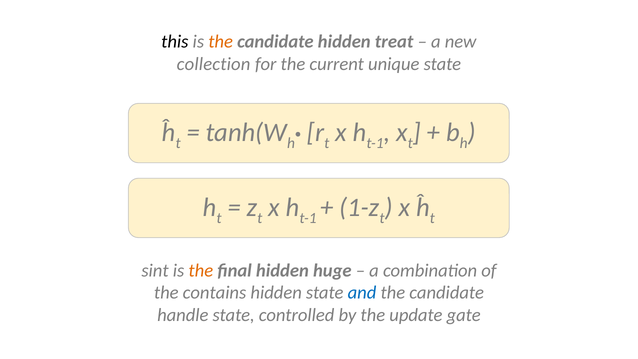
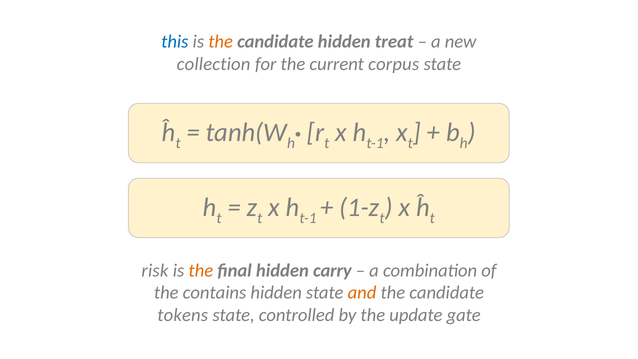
this colour: black -> blue (175, 42)
unique: unique -> corpus (394, 64)
sint: sint -> risk (155, 270)
huge: huge -> carry (332, 270)
and colour: blue -> orange (362, 293)
handle: handle -> tokens (183, 315)
